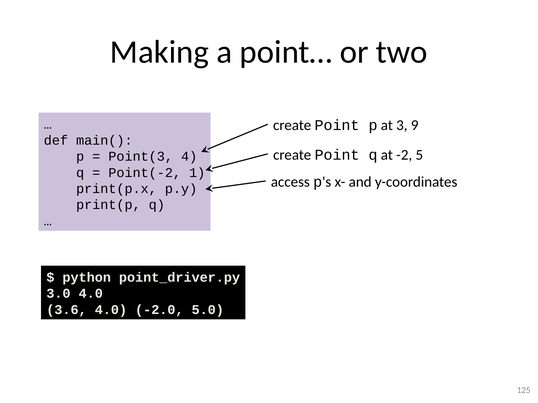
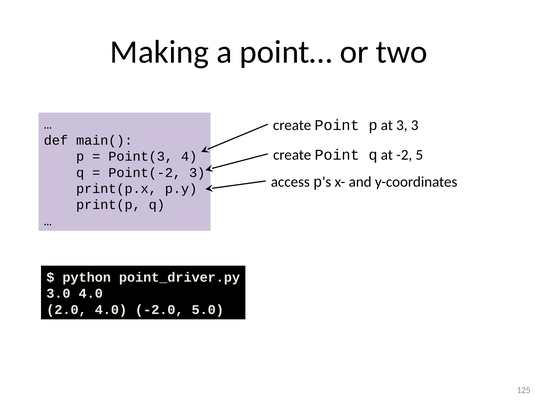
3 9: 9 -> 3 (415, 125)
Point(-2 1: 1 -> 3 (197, 173)
3.6: 3.6 -> 2.0 (67, 310)
